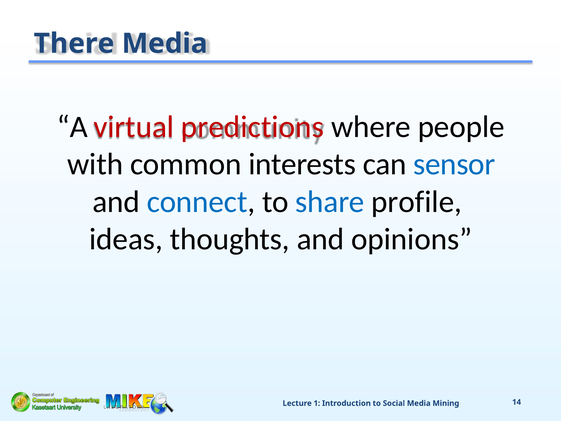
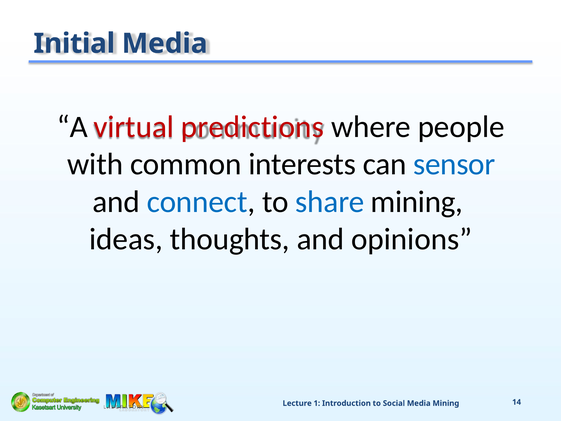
There: There -> Initial (74, 44)
share profile: profile -> mining (417, 202)
